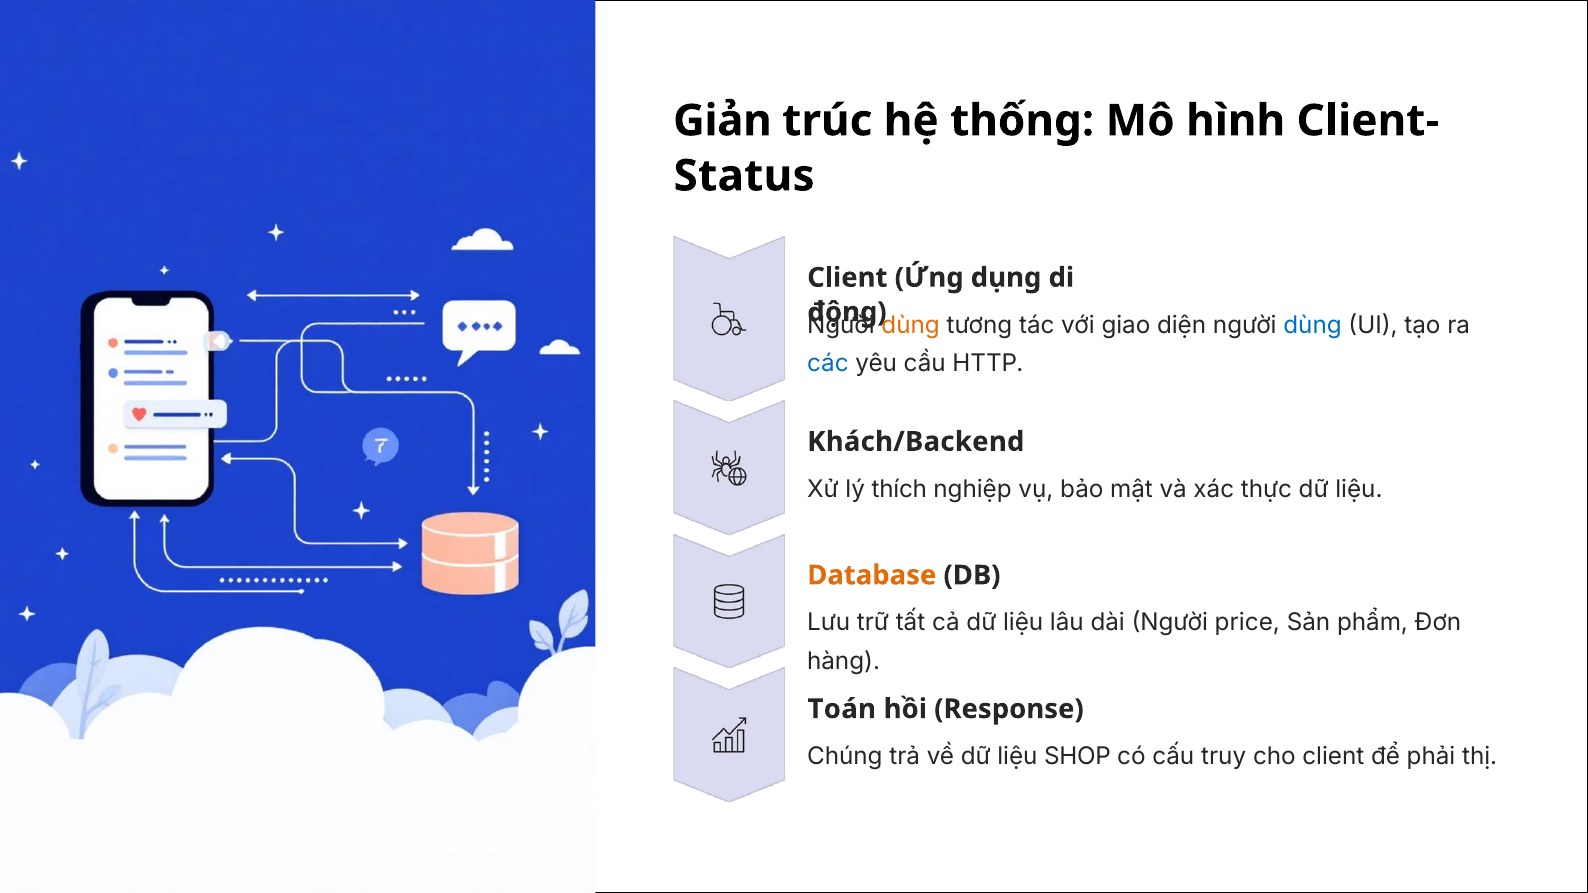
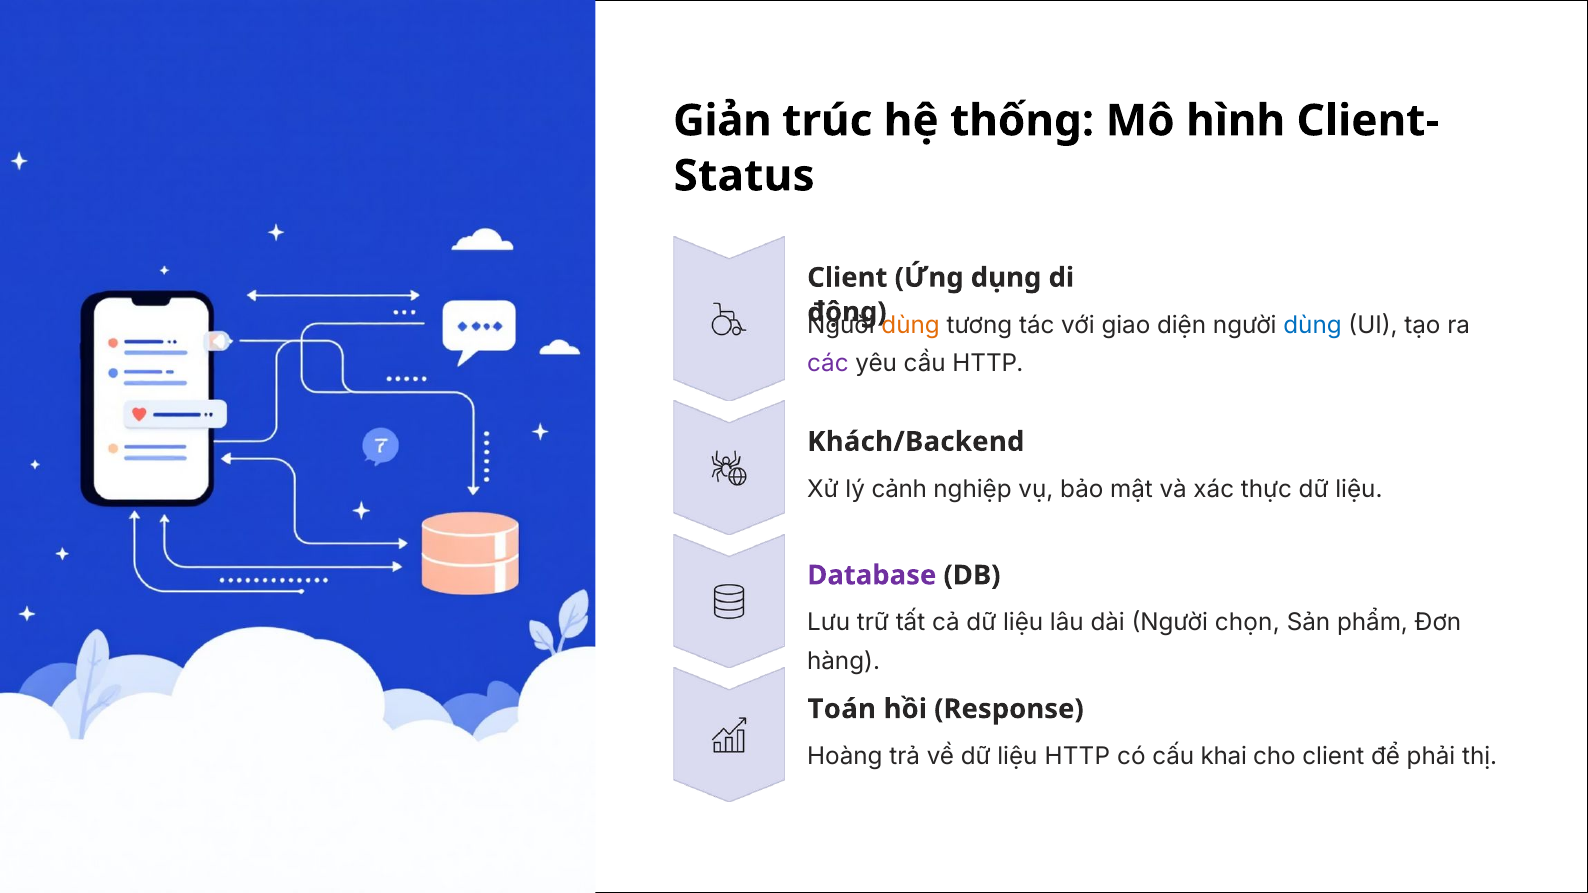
các colour: blue -> purple (828, 364)
thích: thích -> cảnh (899, 489)
Database colour: orange -> purple (872, 575)
price: price -> chọn (1247, 623)
Chúng: Chúng -> Hoàng (845, 757)
liệu SHOP: SHOP -> HTTP (1077, 757)
truy: truy -> khai (1224, 757)
